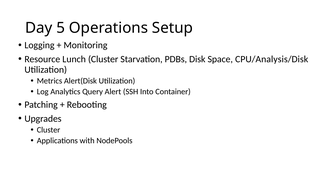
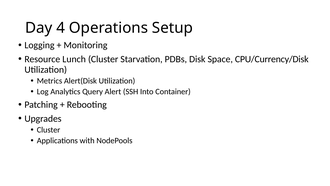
5: 5 -> 4 (61, 28)
CPU/Analysis/Disk: CPU/Analysis/Disk -> CPU/Currency/Disk (272, 59)
